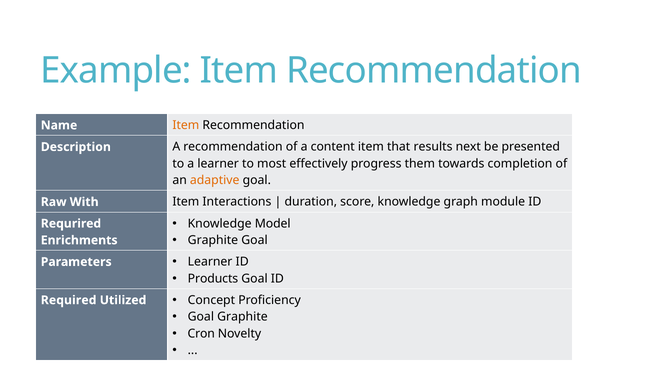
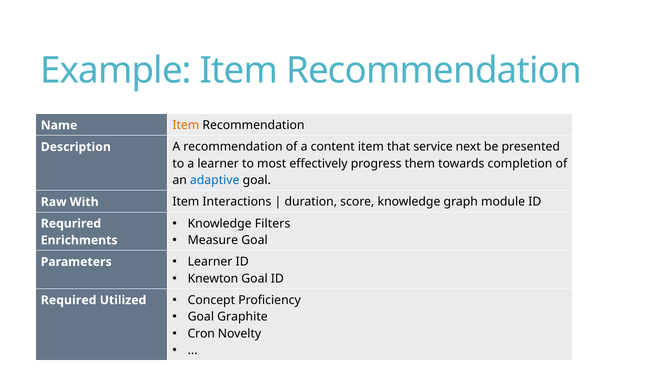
results: results -> service (433, 147)
adaptive colour: orange -> blue (215, 180)
Model: Model -> Filters (273, 223)
Graphite: Graphite -> Measure (213, 240)
Products: Products -> Knewton (213, 278)
